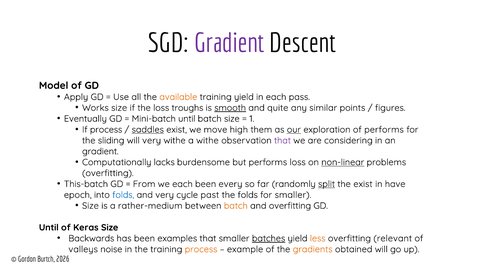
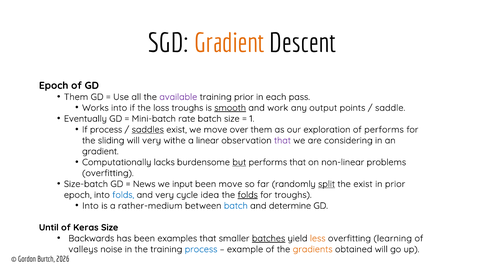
Gradient colour: purple -> orange (229, 43)
Model: Model -> Epoch (54, 86)
Apply: Apply -> Them (76, 97)
available colour: orange -> purple (178, 97)
training yield: yield -> prior (244, 97)
Works size: size -> into (119, 108)
quite: quite -> work (278, 108)
similar: similar -> output (323, 108)
figures: figures -> saddle (390, 108)
Mini-batch until: until -> rate (187, 119)
high: high -> over (239, 130)
our underline: present -> none (294, 130)
a withe: withe -> linear (208, 141)
but underline: none -> present (239, 162)
performs loss: loss -> that (298, 162)
non-linear underline: present -> none (343, 162)
This-batch: This-batch -> Size-batch (86, 184)
From: From -> News (144, 184)
we each: each -> input (183, 184)
been every: every -> move (230, 184)
in have: have -> prior (395, 184)
past: past -> idea (210, 195)
folds underline: none -> present (248, 195)
for smaller: smaller -> troughs (293, 195)
Size: Size -> Into (90, 206)
batch colour: orange -> blue (236, 206)
and overfitting: overfitting -> determine (290, 206)
relevant: relevant -> learning (393, 239)
process colour: orange -> blue (201, 249)
